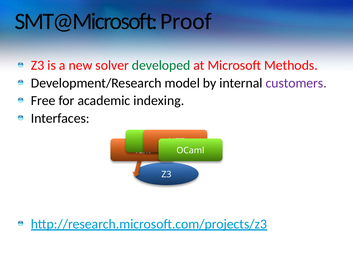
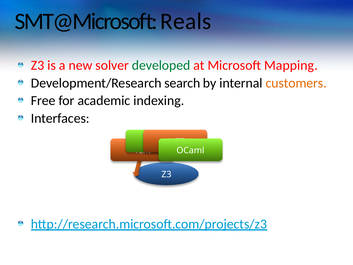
Proof: Proof -> Reals (186, 21)
Methods: Methods -> Mapping (291, 65)
model: model -> search (182, 83)
customers colour: purple -> orange (296, 83)
